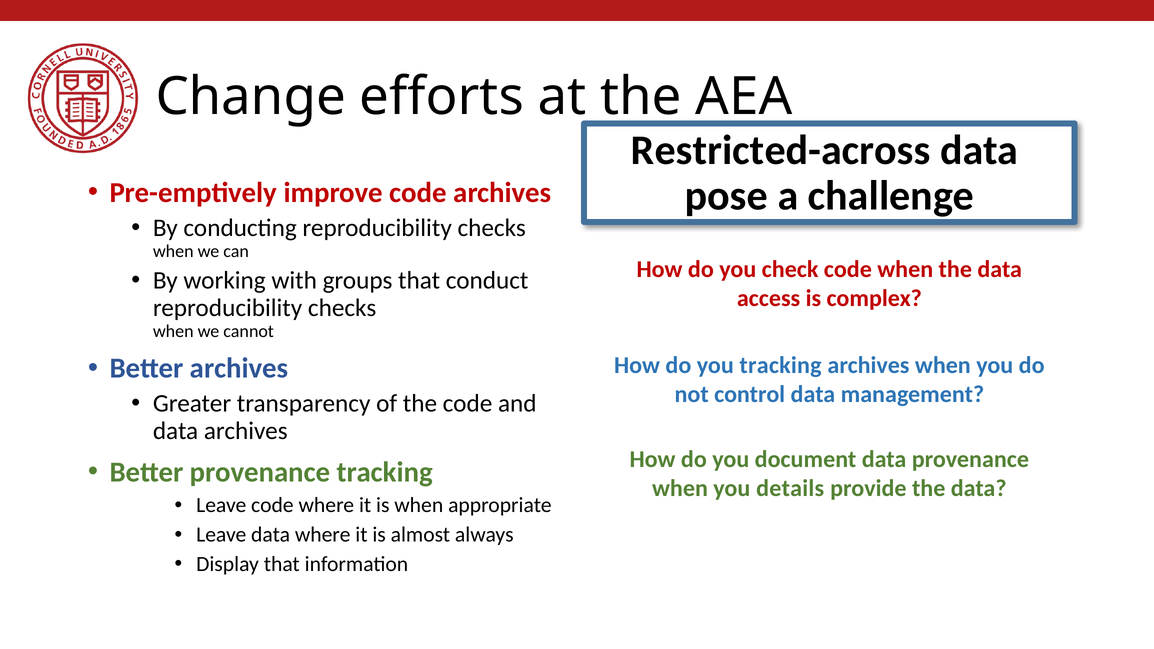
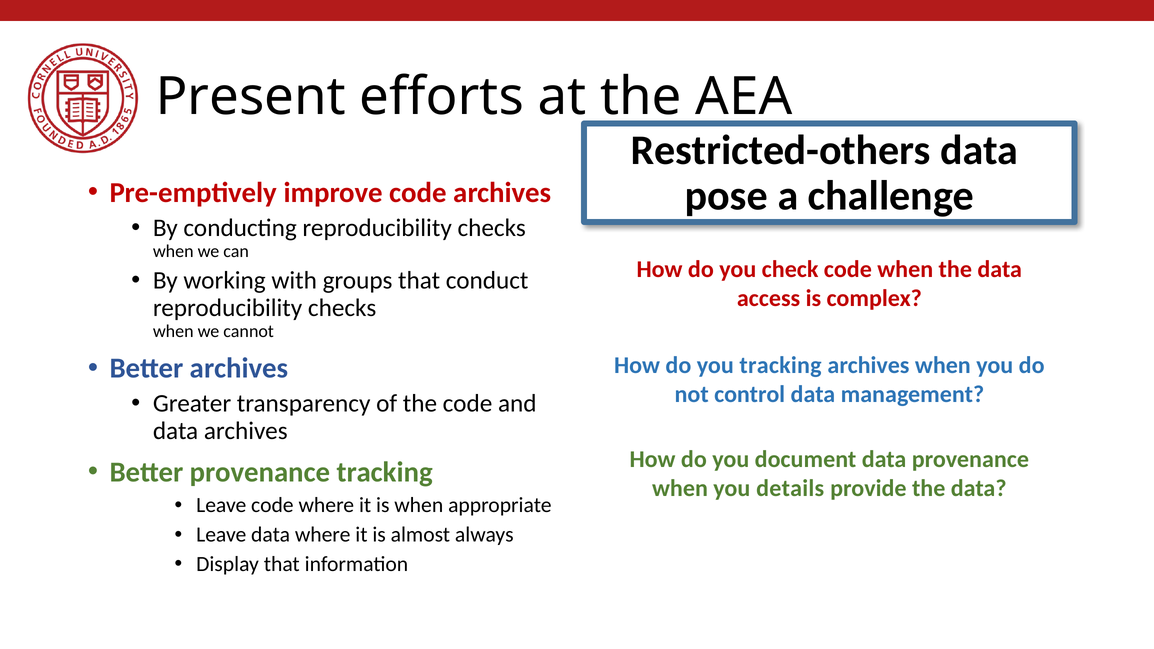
Change: Change -> Present (251, 97)
Restricted-across: Restricted-across -> Restricted-others (781, 150)
